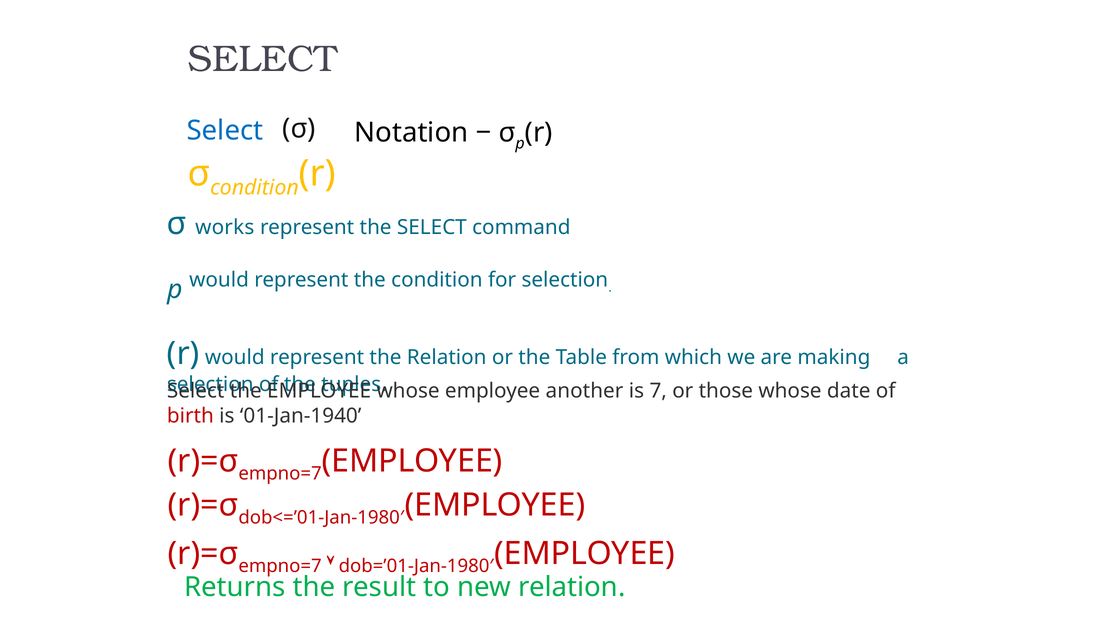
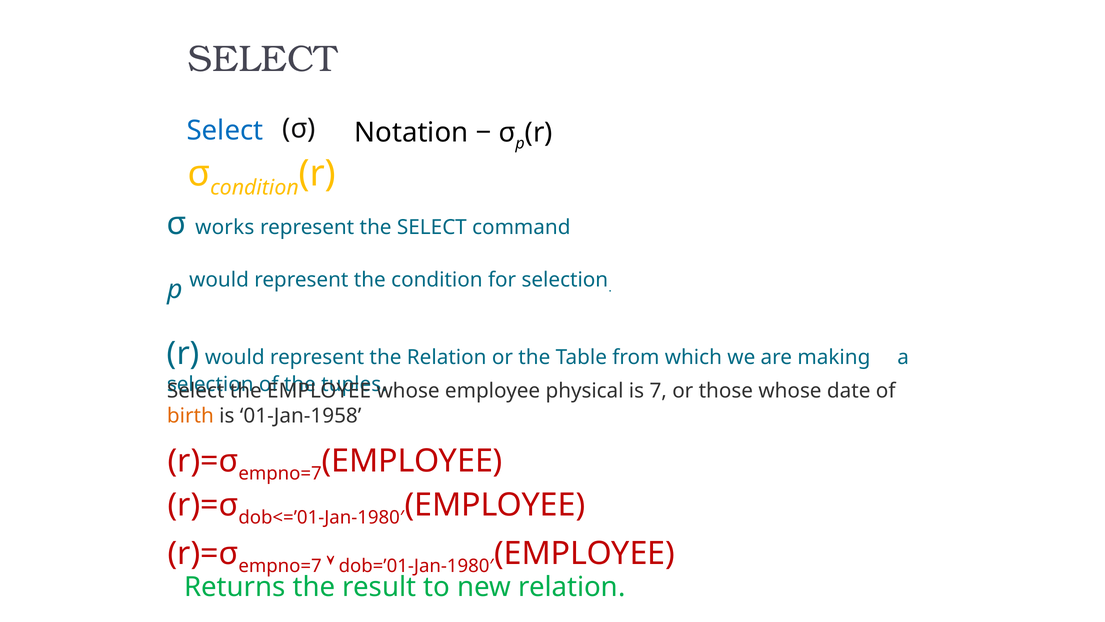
another: another -> physical (585, 391)
birth colour: red -> orange (190, 416)
01-Jan-1940: 01-Jan-1940 -> 01-Jan-1958 (301, 416)
